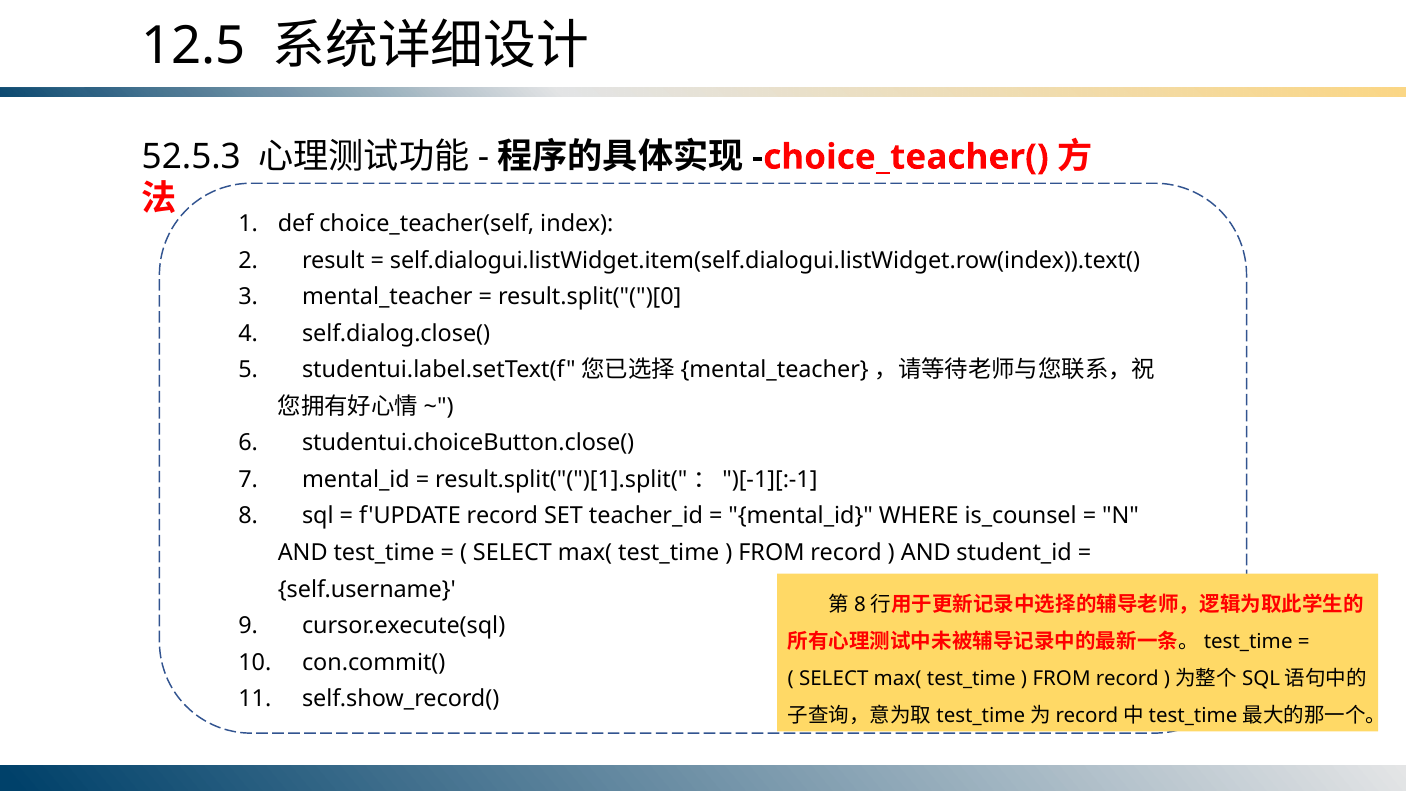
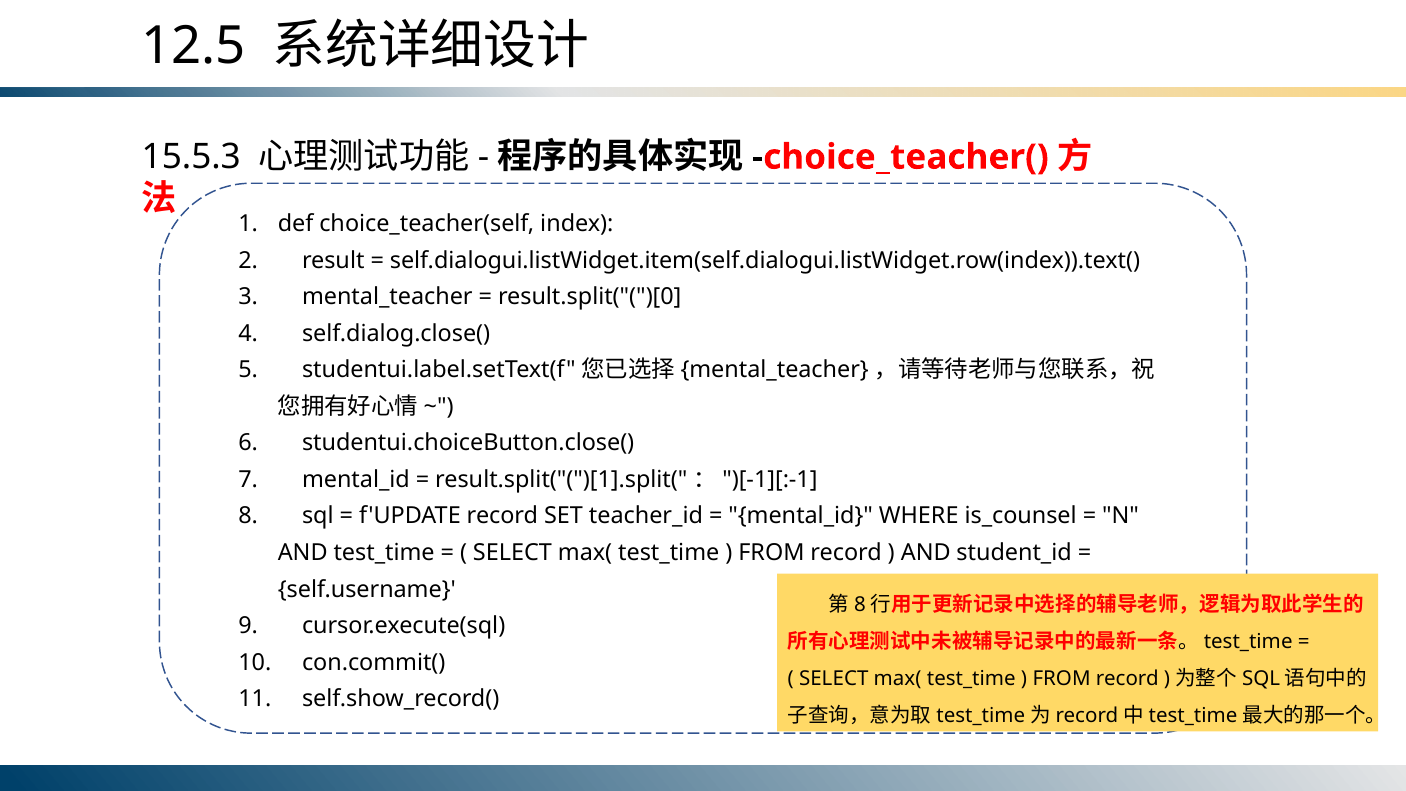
52.5.3: 52.5.3 -> 15.5.3 (191, 157)
